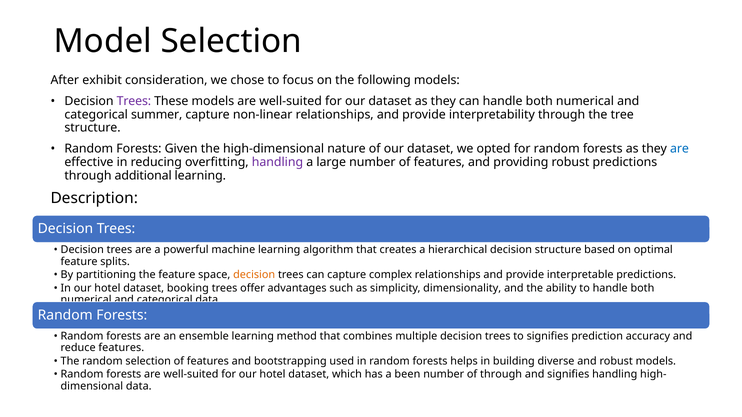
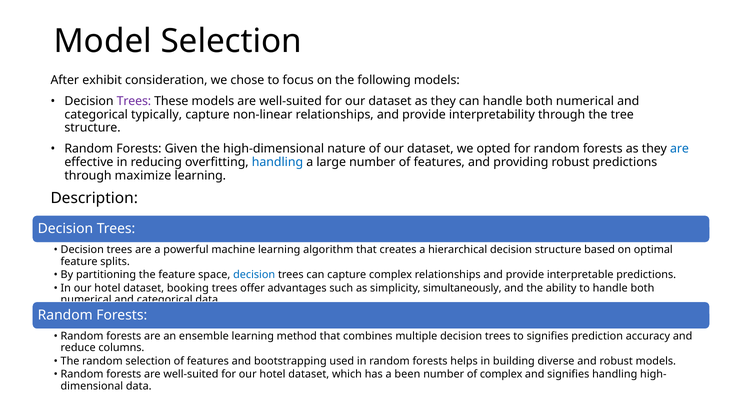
summer: summer -> typically (157, 115)
handling colour: purple -> blue (277, 162)
additional: additional -> maximize (143, 176)
decision colour: orange -> blue (254, 275)
dimensionality: dimensionality -> simultaneously (462, 288)
reduce features: features -> columns (121, 348)
of through: through -> complex (501, 375)
